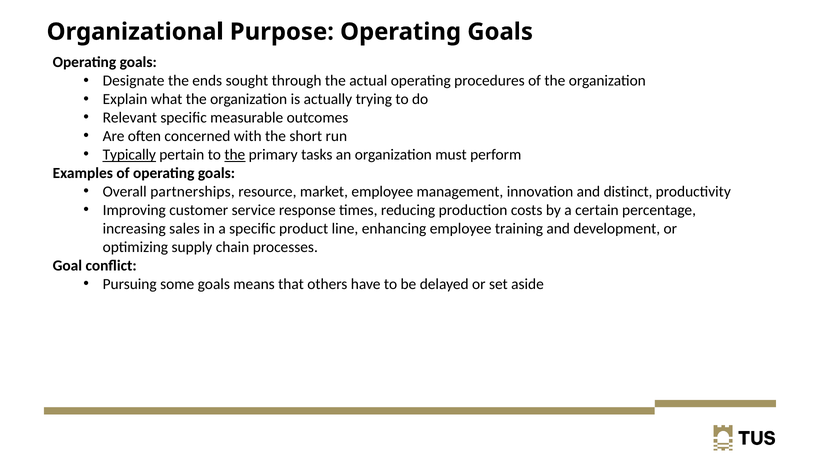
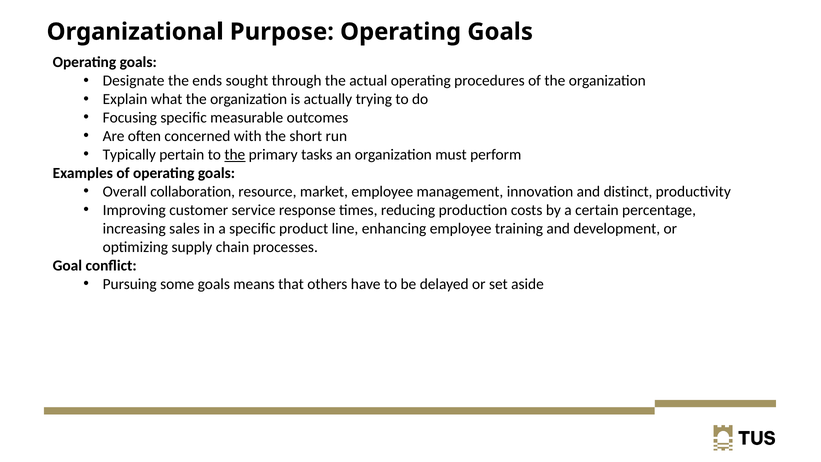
Relevant: Relevant -> Focusing (130, 118)
Typically underline: present -> none (129, 155)
partnerships: partnerships -> collaboration (193, 192)
